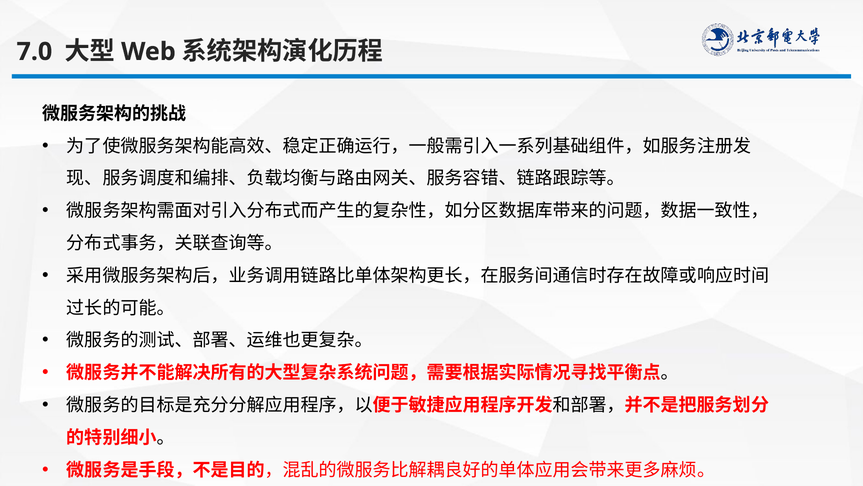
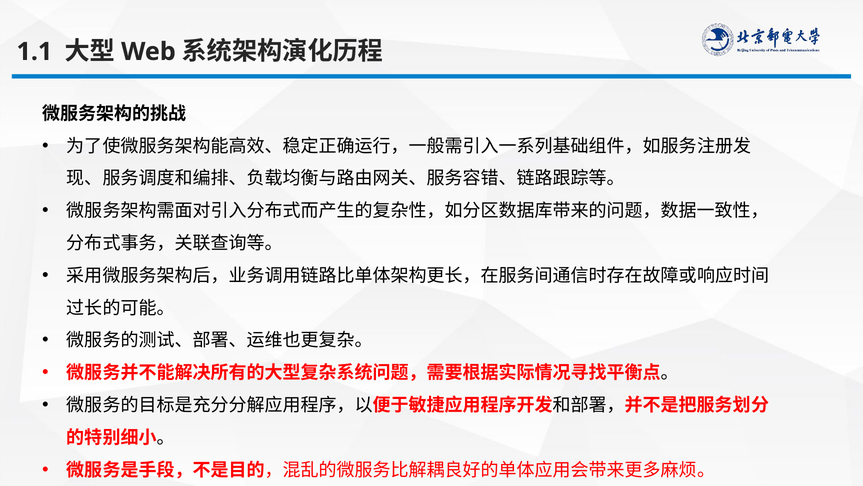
7.0: 7.0 -> 1.1 (34, 52)
